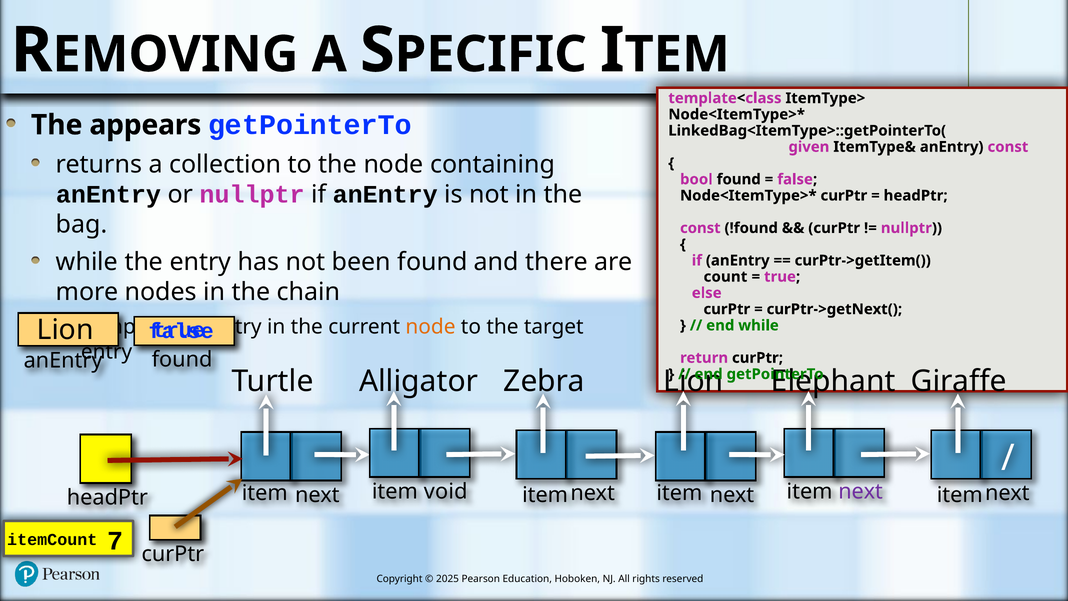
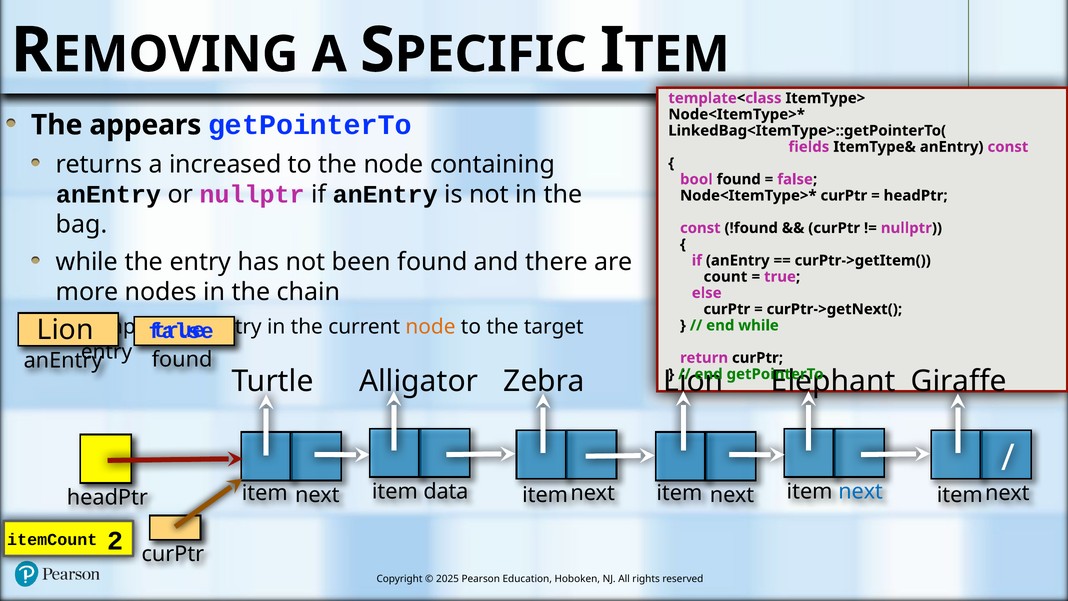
given: given -> fields (809, 147)
collection: collection -> increased (225, 164)
void: void -> data (446, 491)
next colour: purple -> blue (861, 491)
7: 7 -> 2 (115, 541)
